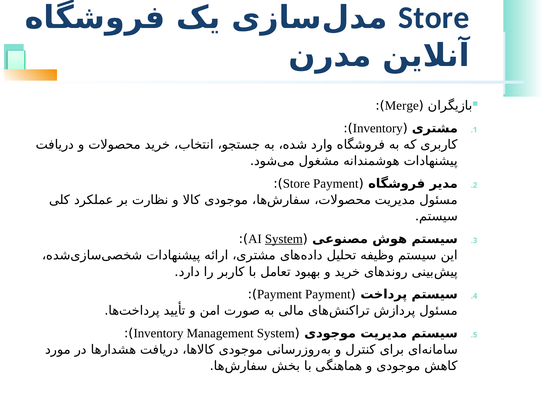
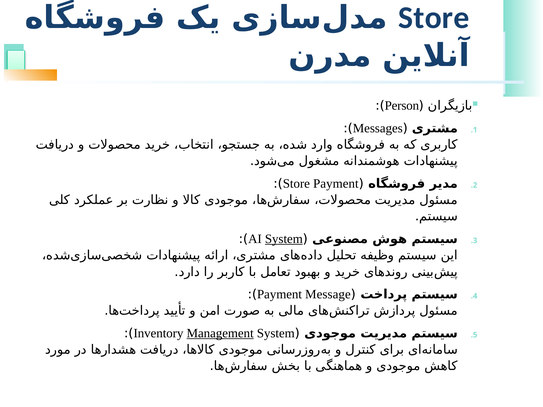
Merge: Merge -> Person (402, 106)
Inventory: Inventory -> Messages (378, 128)
Payment Payment: Payment -> Message (328, 294)
Management underline: none -> present (220, 333)
